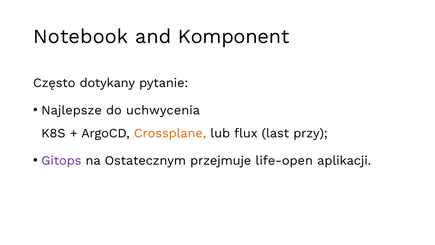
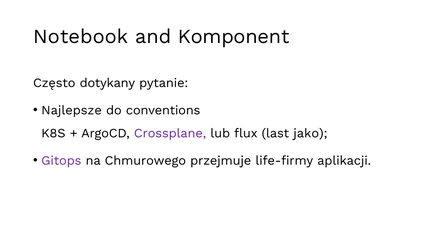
uchwycenia: uchwycenia -> conventions (163, 110)
Crossplane colour: orange -> purple (170, 133)
przy: przy -> jako (310, 133)
Ostatecznym: Ostatecznym -> Chmurowego (145, 161)
life-open: life-open -> life-firmy (284, 161)
